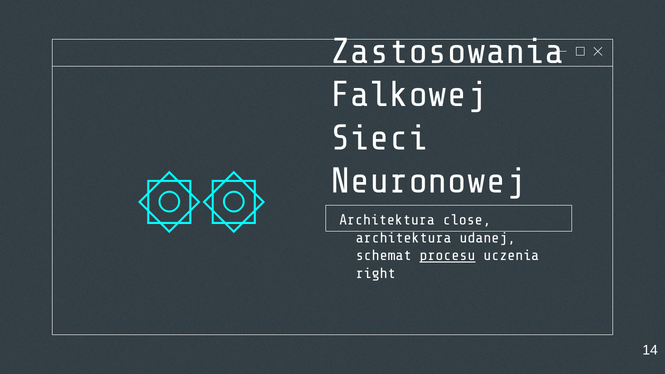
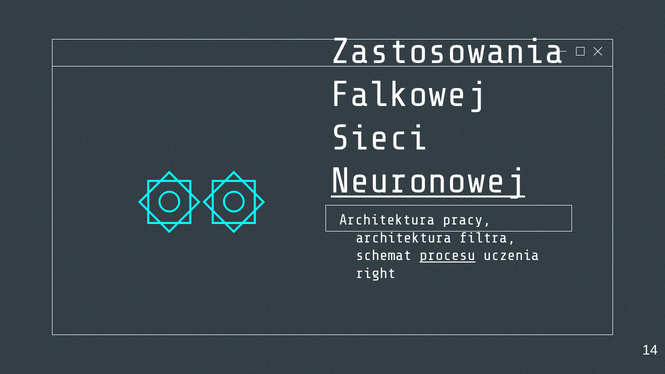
Neuronowej underline: none -> present (428, 181)
close: close -> pracy (467, 220)
udanej: udanej -> filtra (487, 238)
